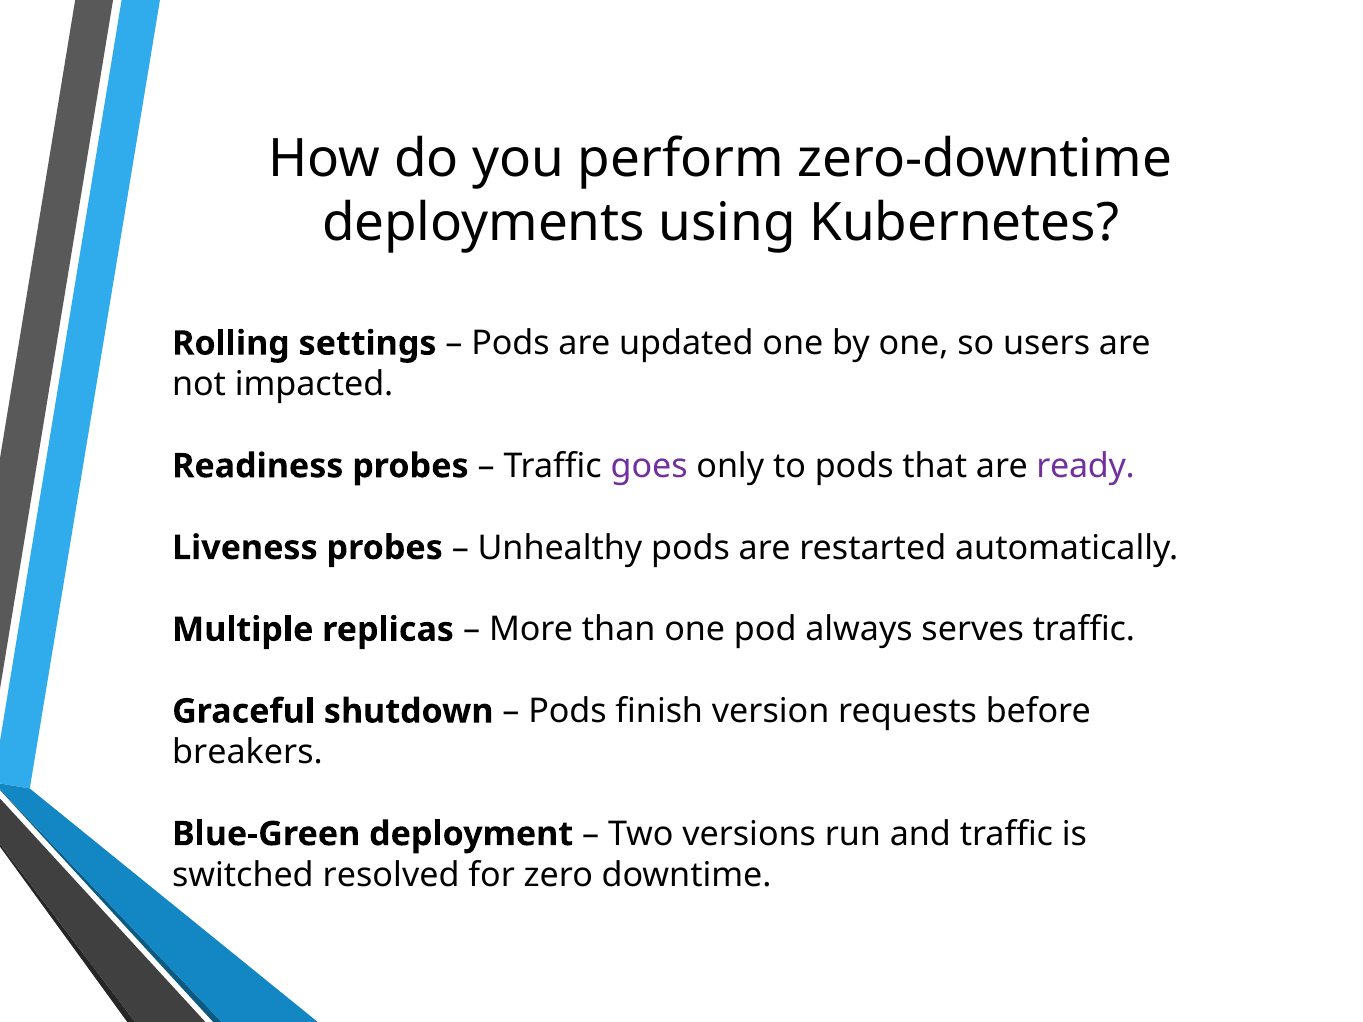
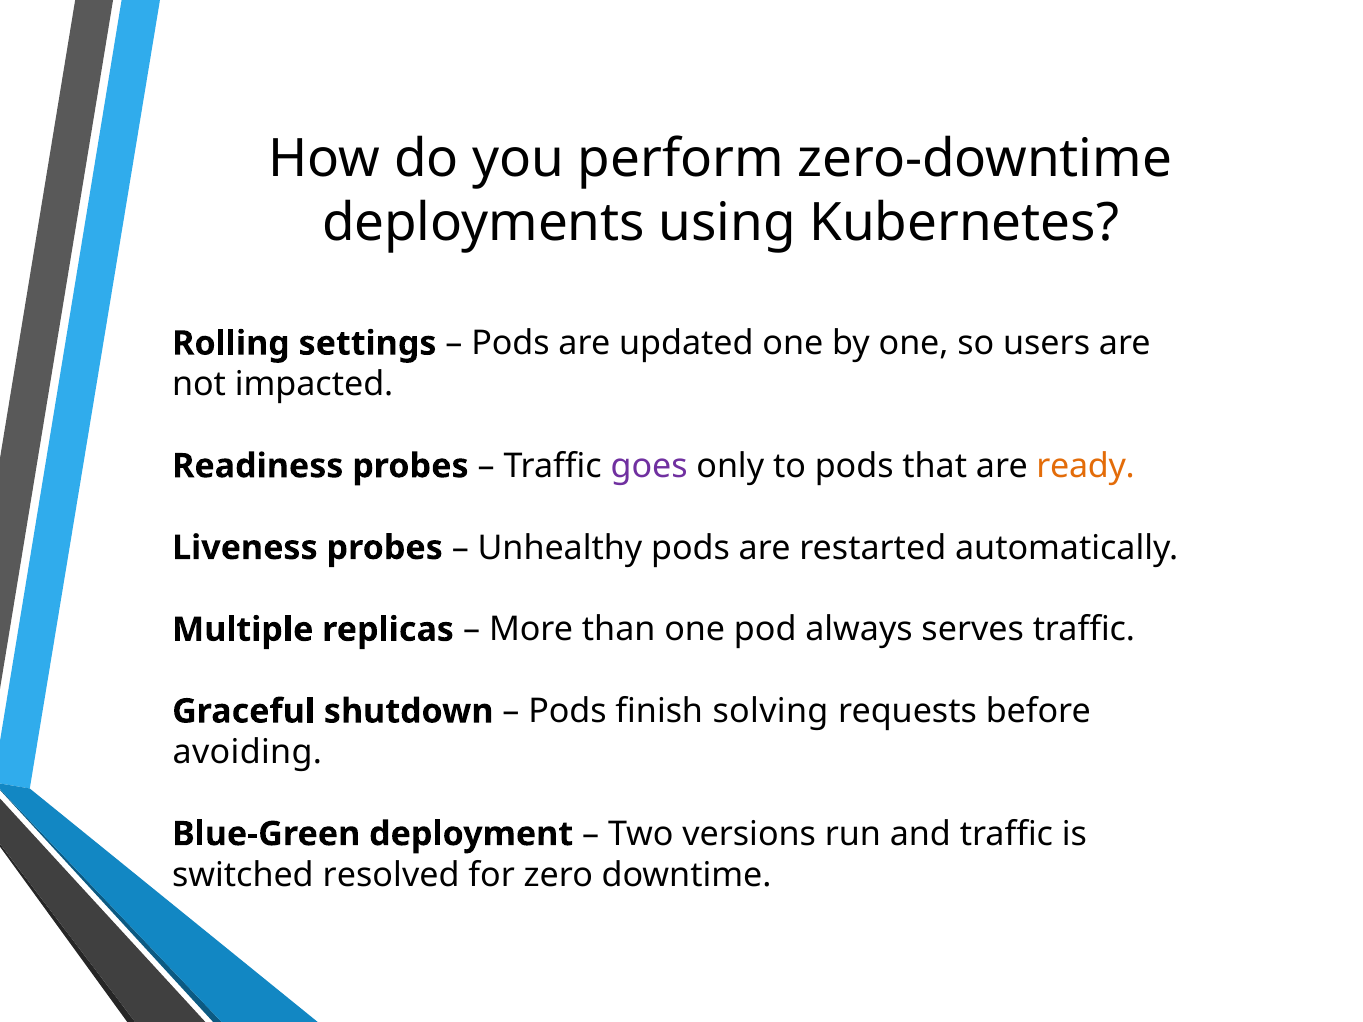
ready colour: purple -> orange (1086, 466)
version: version -> solving (770, 712)
breakers: breakers -> avoiding (247, 752)
